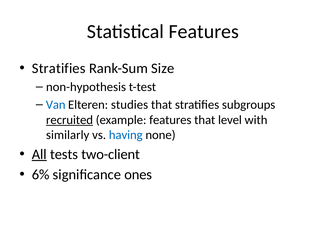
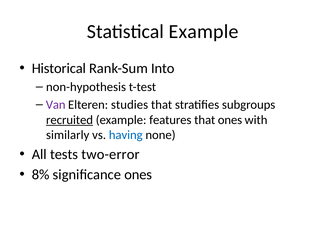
Statistical Features: Features -> Example (204, 32)
Stratifies: Stratifies -> Historical (59, 68)
Size: Size -> Into (163, 68)
Van colour: blue -> purple (56, 105)
that level: level -> ones (230, 120)
All underline: present -> none (39, 155)
two-client: two-client -> two-error (111, 155)
6%: 6% -> 8% (41, 175)
